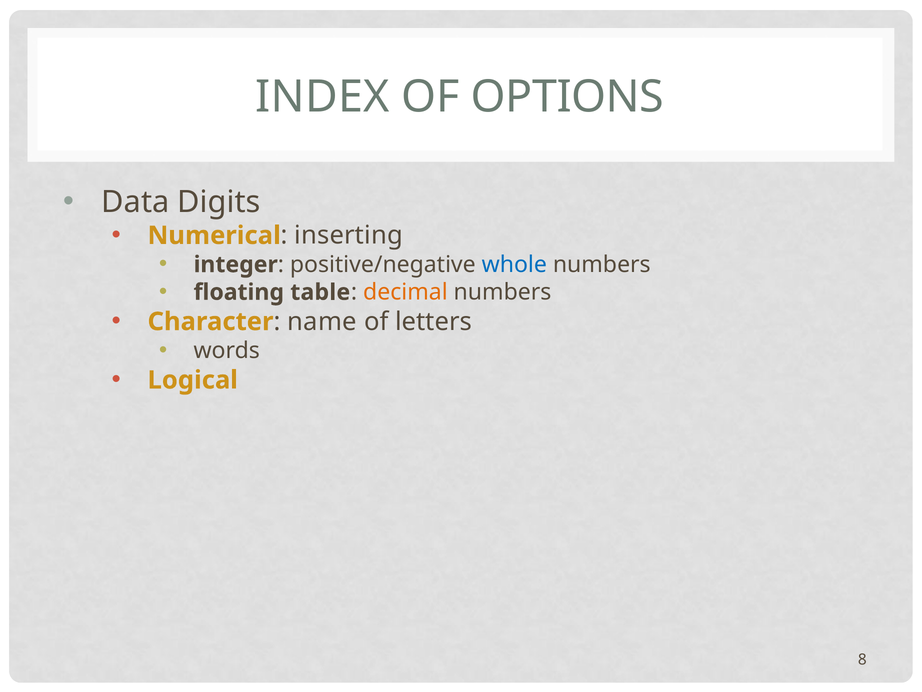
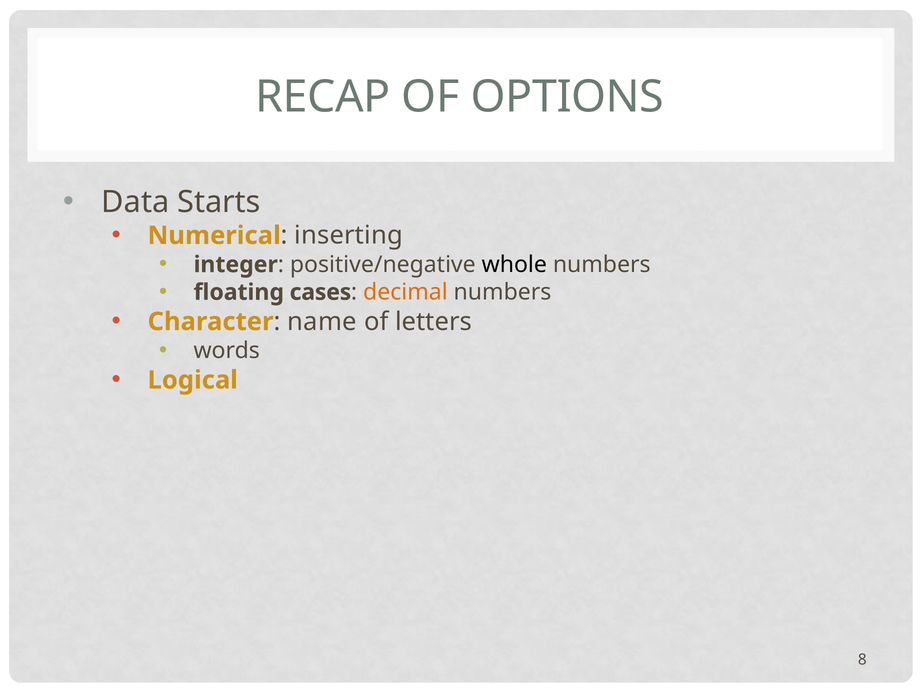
INDEX: INDEX -> RECAP (323, 97)
Digits: Digits -> Starts (219, 202)
whole colour: blue -> black (514, 264)
table: table -> cases (320, 292)
